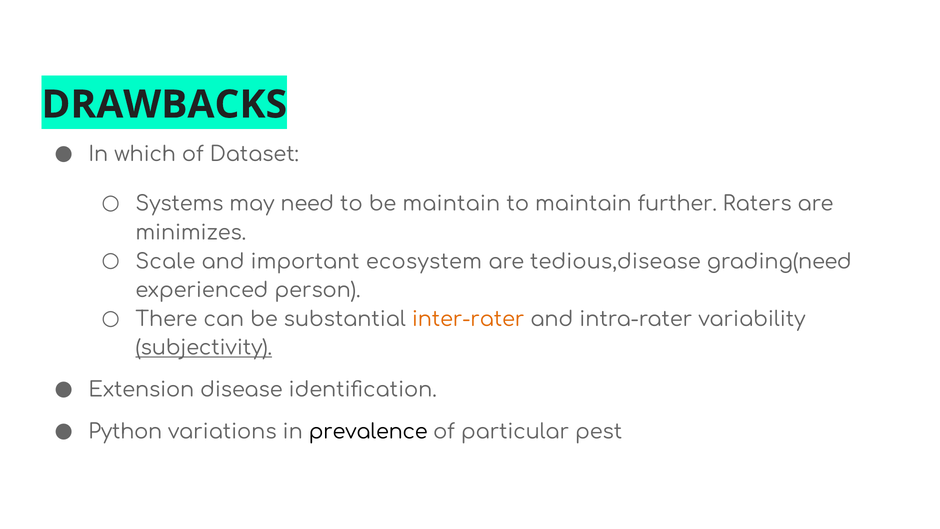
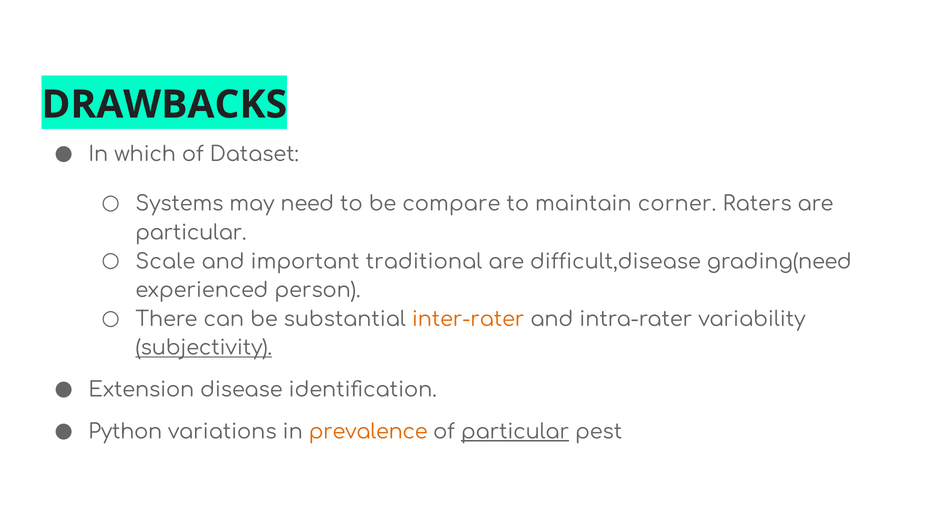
be maintain: maintain -> compare (451, 204)
further: further -> corner (677, 204)
minimizes: minimizes -> particular (191, 233)
ecosystem: ecosystem -> traditional (424, 262)
tedious,disease: tedious,disease -> difficult,disease (615, 262)
prevalence colour: black -> orange (368, 432)
particular underline: none -> present (515, 432)
